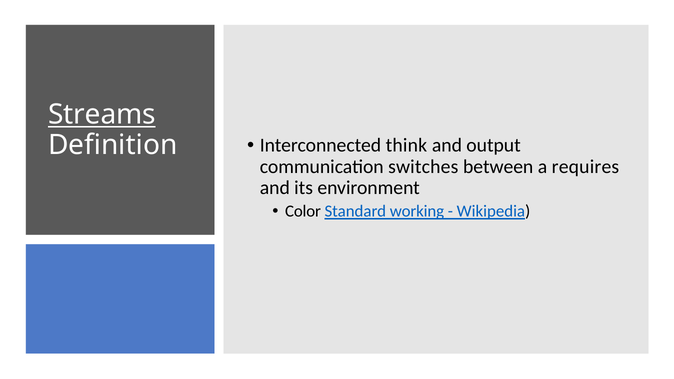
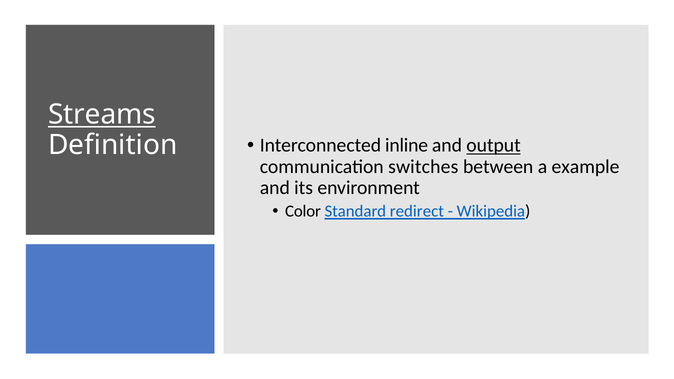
think: think -> inline (407, 146)
output underline: none -> present (494, 146)
requires: requires -> example (586, 167)
working: working -> redirect (417, 211)
